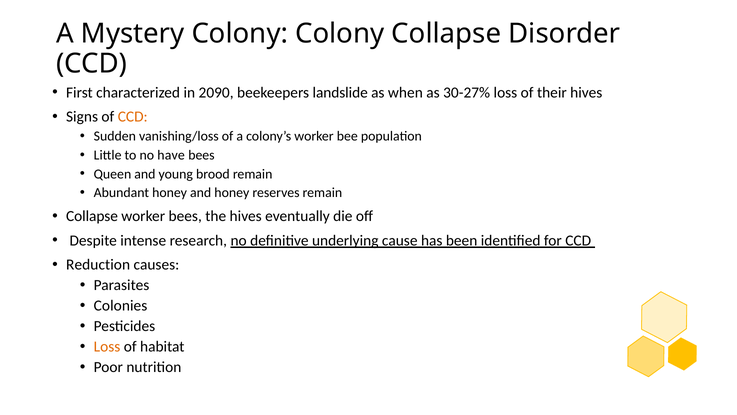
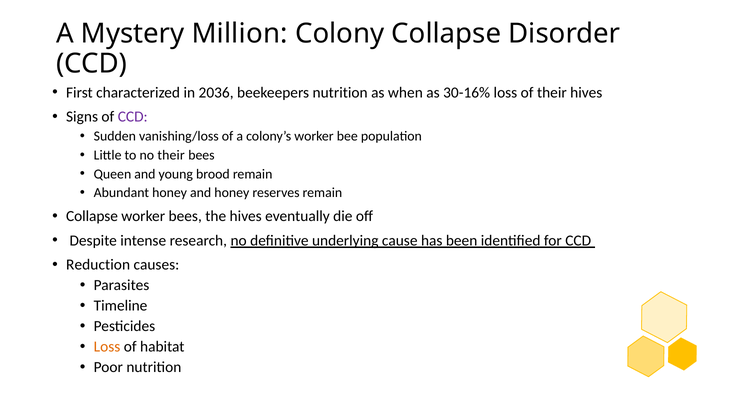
Mystery Colony: Colony -> Million (240, 34)
2090: 2090 -> 2036 (216, 92)
beekeepers landslide: landslide -> nutrition (340, 92)
30-27%: 30-27% -> 30-16% (467, 92)
CCD colour: orange -> purple (133, 117)
no have: have -> their (171, 155)
Colonies: Colonies -> Timeline (121, 305)
